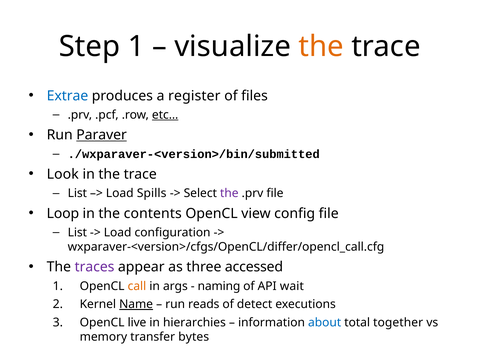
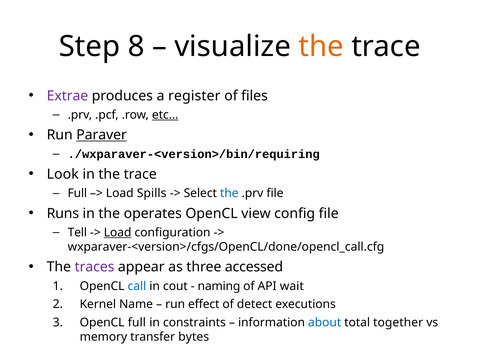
Step 1: 1 -> 8 (136, 46)
Extrae colour: blue -> purple (67, 96)
./wxparaver-<version>/bin/submitted: ./wxparaver-<version>/bin/submitted -> ./wxparaver-<version>/bin/requiring (194, 154)
List: List -> Full (77, 193)
the colour: purple -> blue (229, 193)
Loop: Loop -> Runs (63, 213)
contents: contents -> operates (153, 213)
List: List -> Tell (77, 233)
Load underline: none -> present (118, 233)
wxparaver-<version>/cfgs/OpenCL/differ/opencl_call.cfg: wxparaver-<version>/cfgs/OpenCL/differ/opencl_call.cfg -> wxparaver-<version>/cfgs/OpenCL/done/opencl_call.cfg (226, 247)
call colour: orange -> blue (137, 286)
args: args -> cout (175, 286)
Name underline: present -> none (136, 304)
reads: reads -> effect (204, 304)
OpenCL live: live -> full (137, 322)
hierarchies: hierarchies -> constraints (194, 322)
